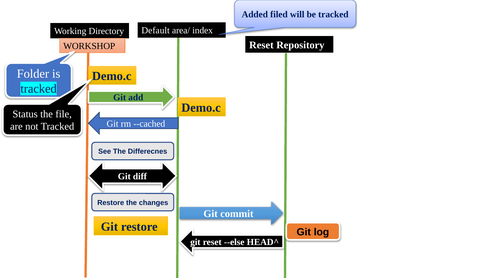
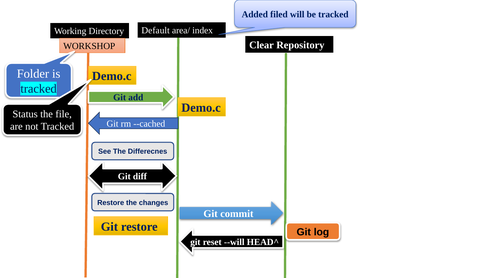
Reset: Reset -> Clear (261, 45)
--else: --else -> --will (234, 242)
